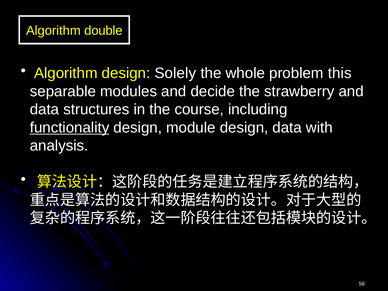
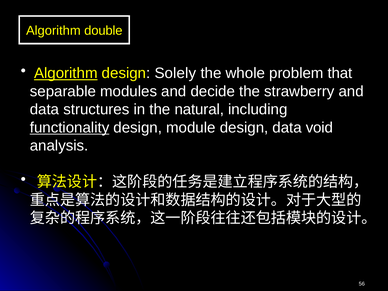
Algorithm underline: none -> present (66, 73)
this: this -> that (340, 73)
course: course -> natural (199, 109)
with: with -> void (319, 128)
